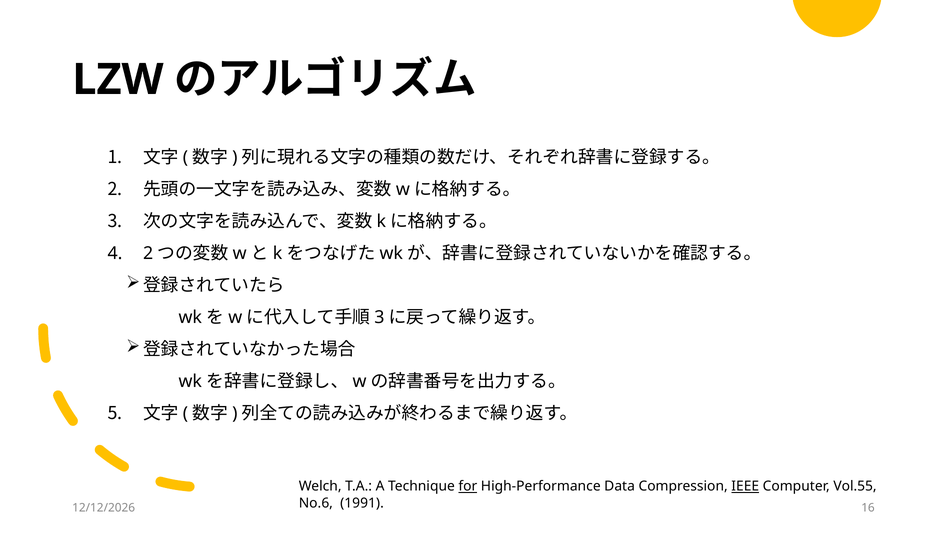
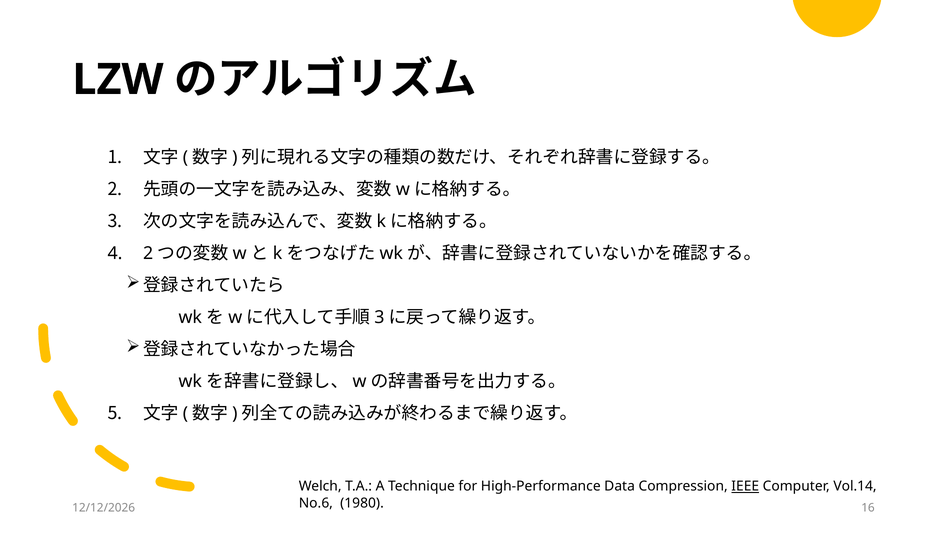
for underline: present -> none (468, 486)
Vol.55: Vol.55 -> Vol.14 (855, 486)
1991: 1991 -> 1980 (362, 503)
